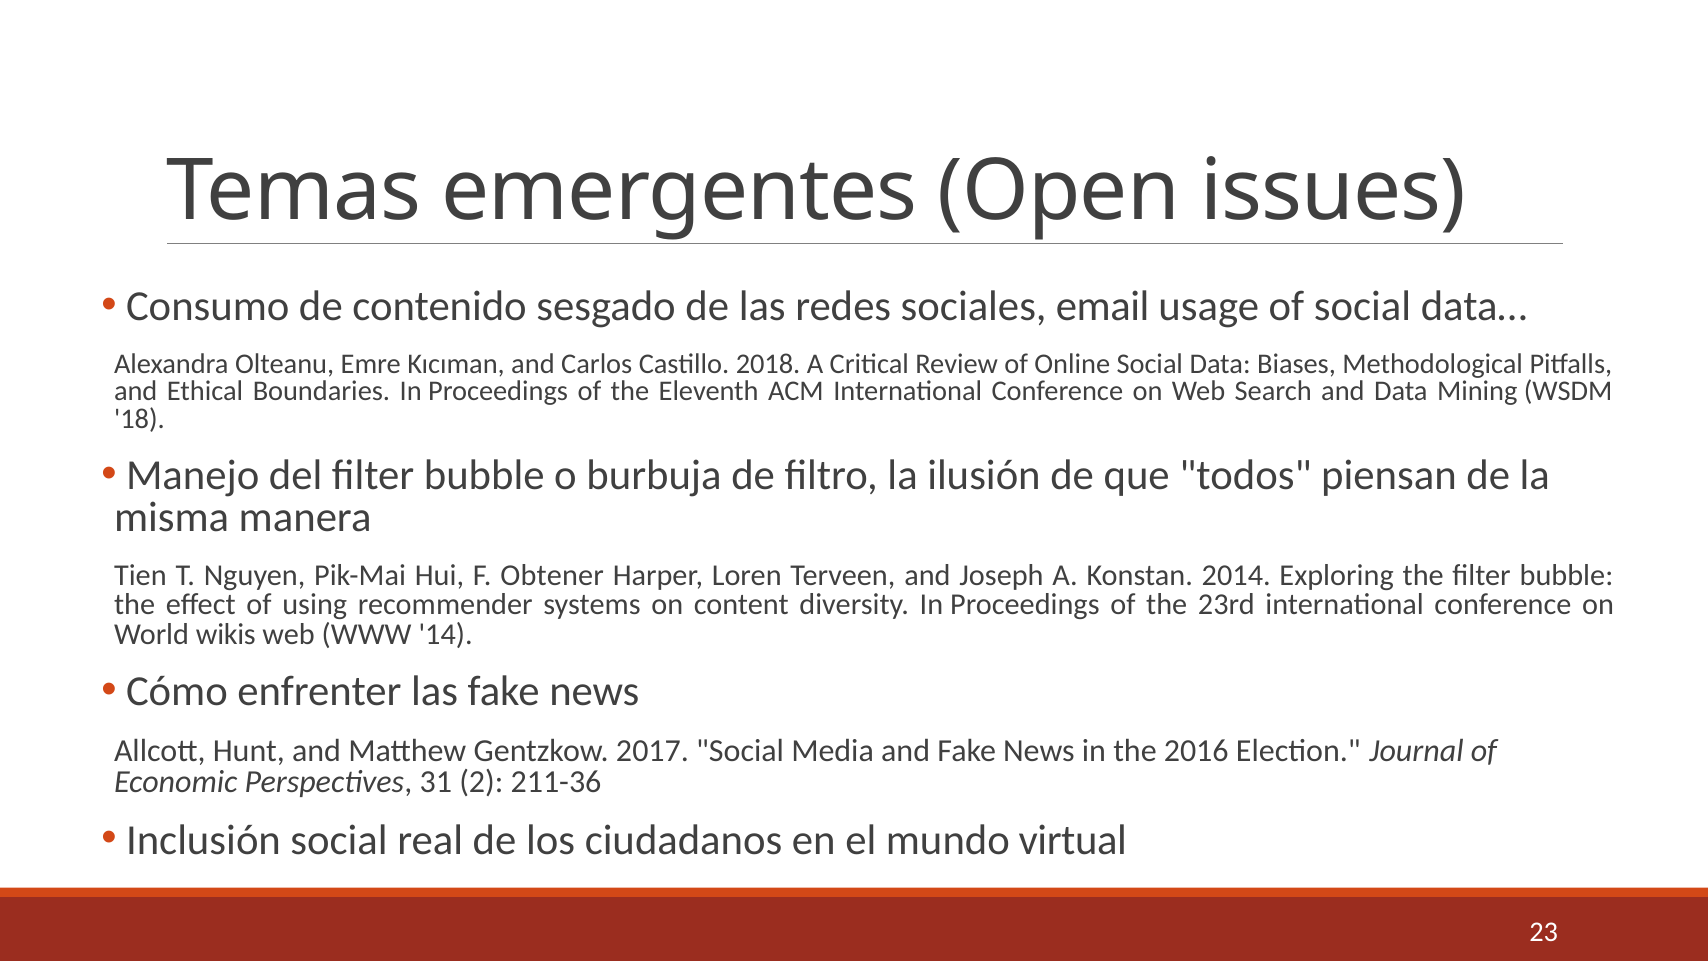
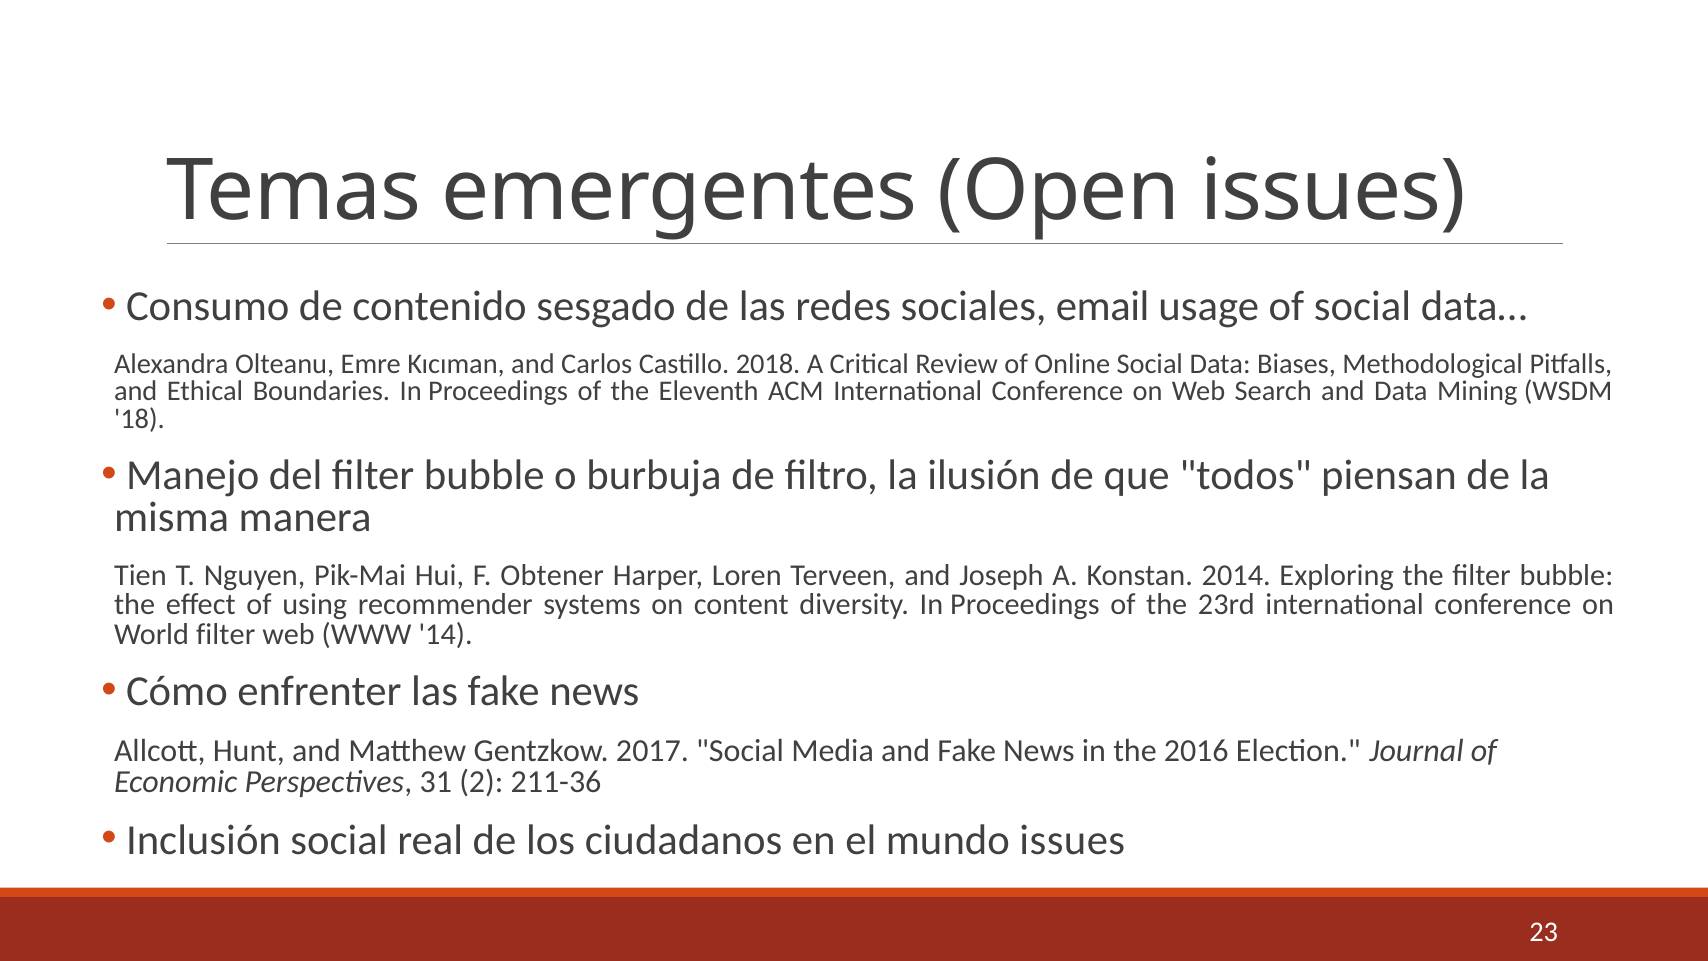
World wikis: wikis -> filter (226, 634)
mundo virtual: virtual -> issues (1072, 840)
